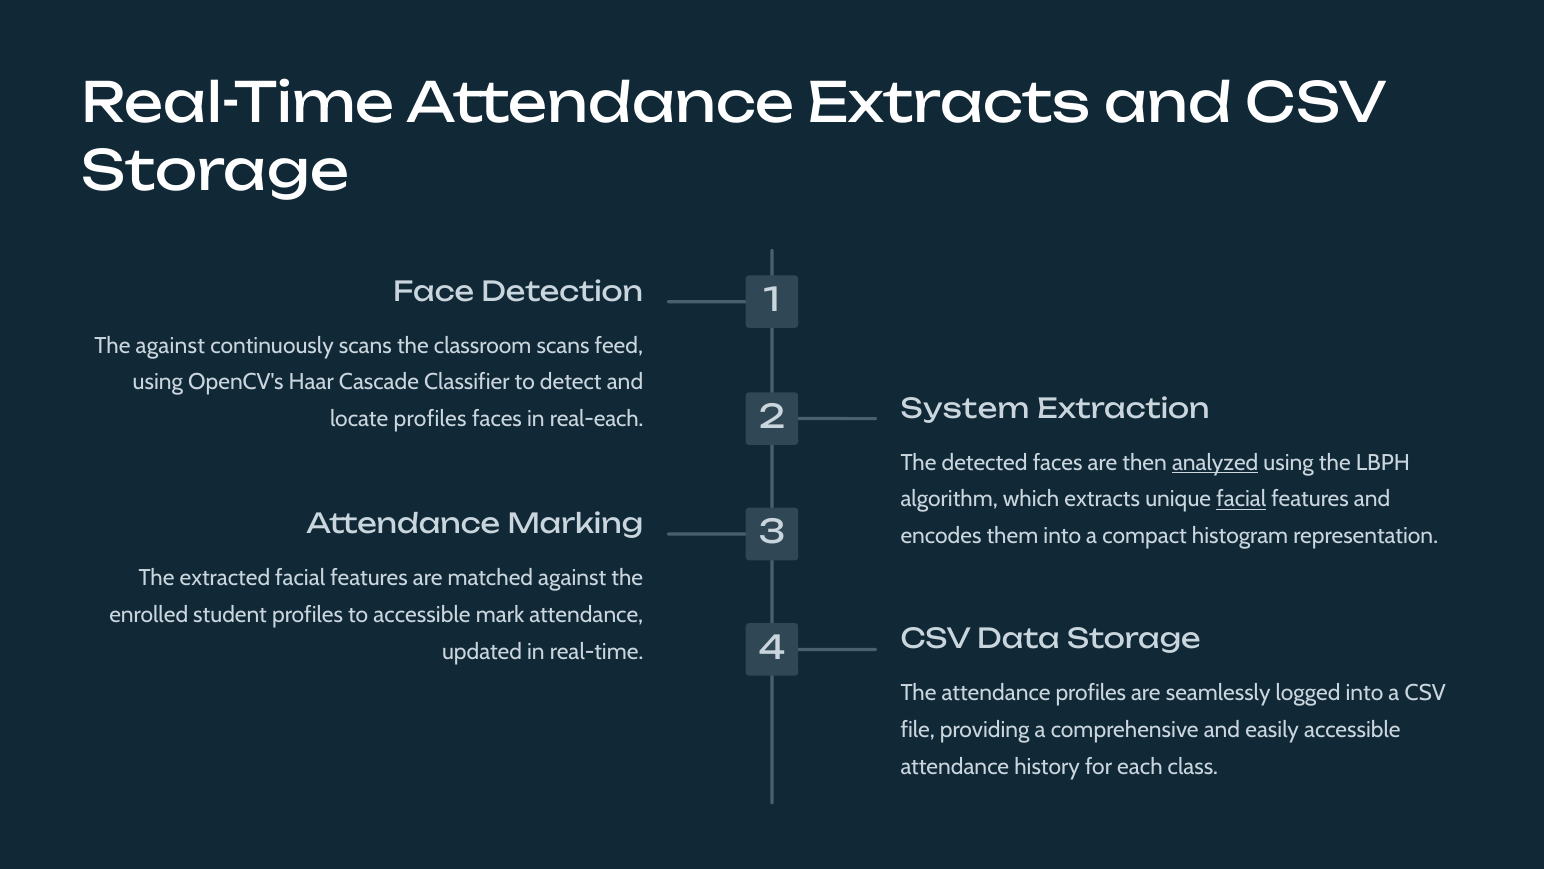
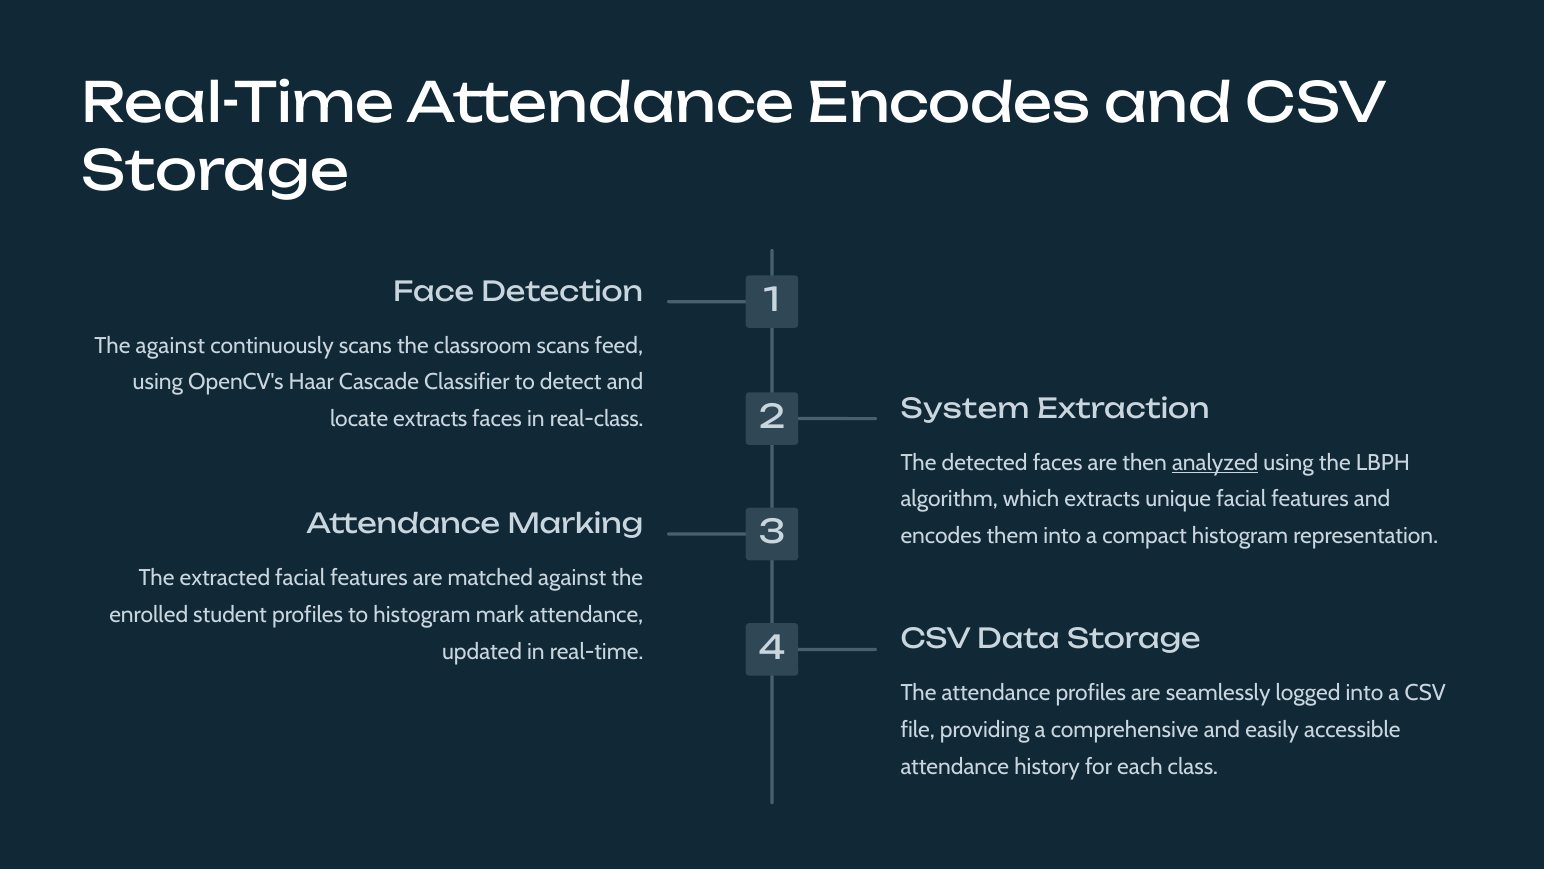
Attendance Extracts: Extracts -> Encodes (949, 104)
locate profiles: profiles -> extracts (430, 419)
real-each: real-each -> real-class (597, 419)
facial underline: present -> none (1241, 499)
to accessible: accessible -> histogram (422, 614)
